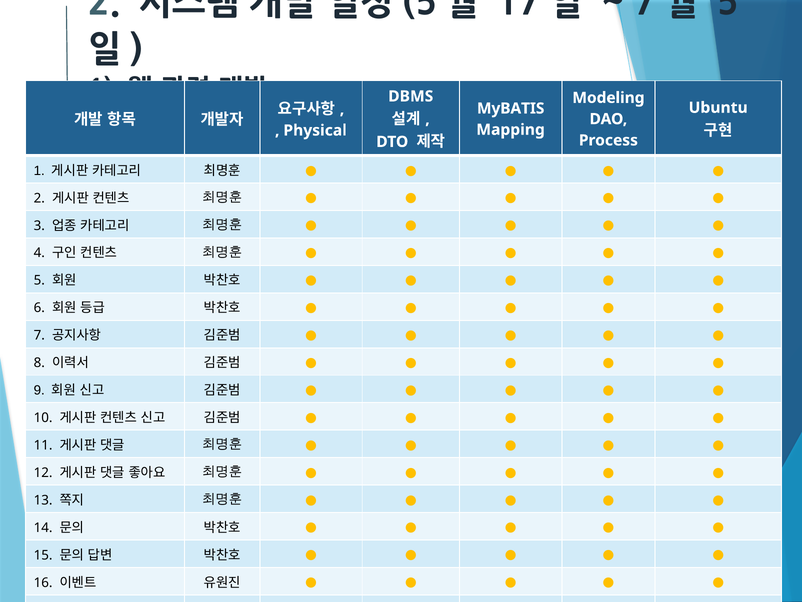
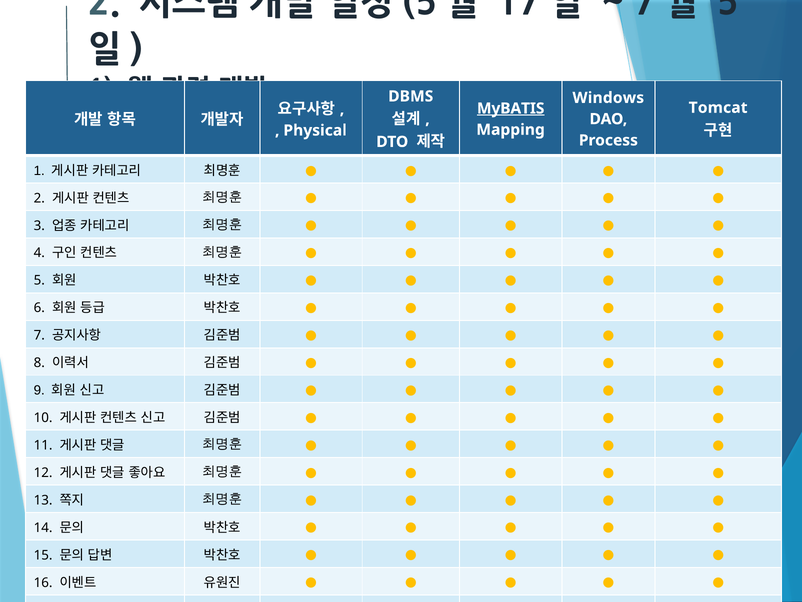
Modeling: Modeling -> Windows (608, 98)
Ubuntu: Ubuntu -> Tomcat (718, 108)
MyBATIS underline: none -> present (511, 108)
